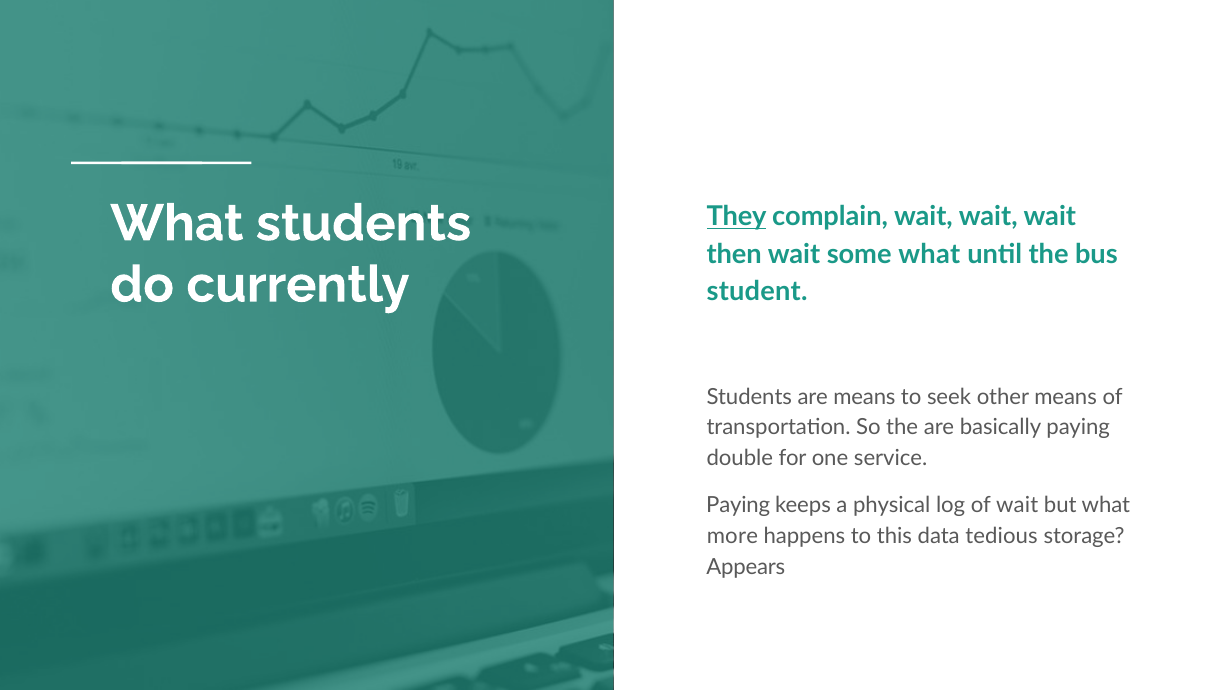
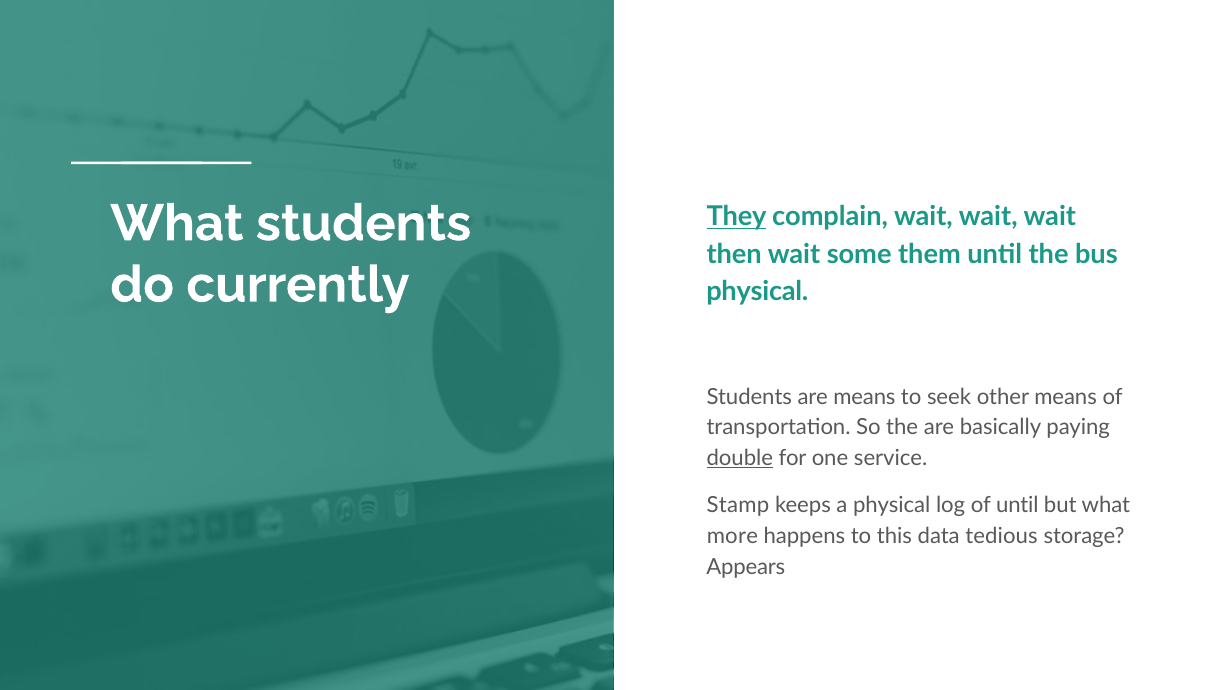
some what: what -> them (930, 254)
student: student -> physical (757, 292)
double underline: none -> present (740, 458)
Paying: Paying -> Stamp (738, 506)
of wait: wait -> until (1017, 506)
